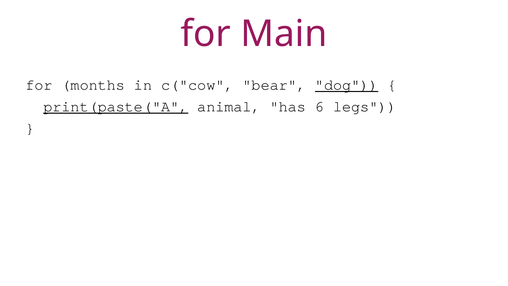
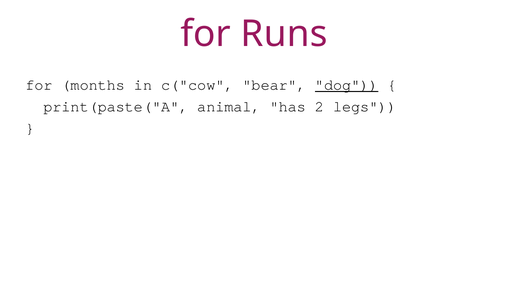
Main: Main -> Runs (284, 34)
print(paste("A underline: present -> none (116, 107)
6: 6 -> 2 (319, 107)
